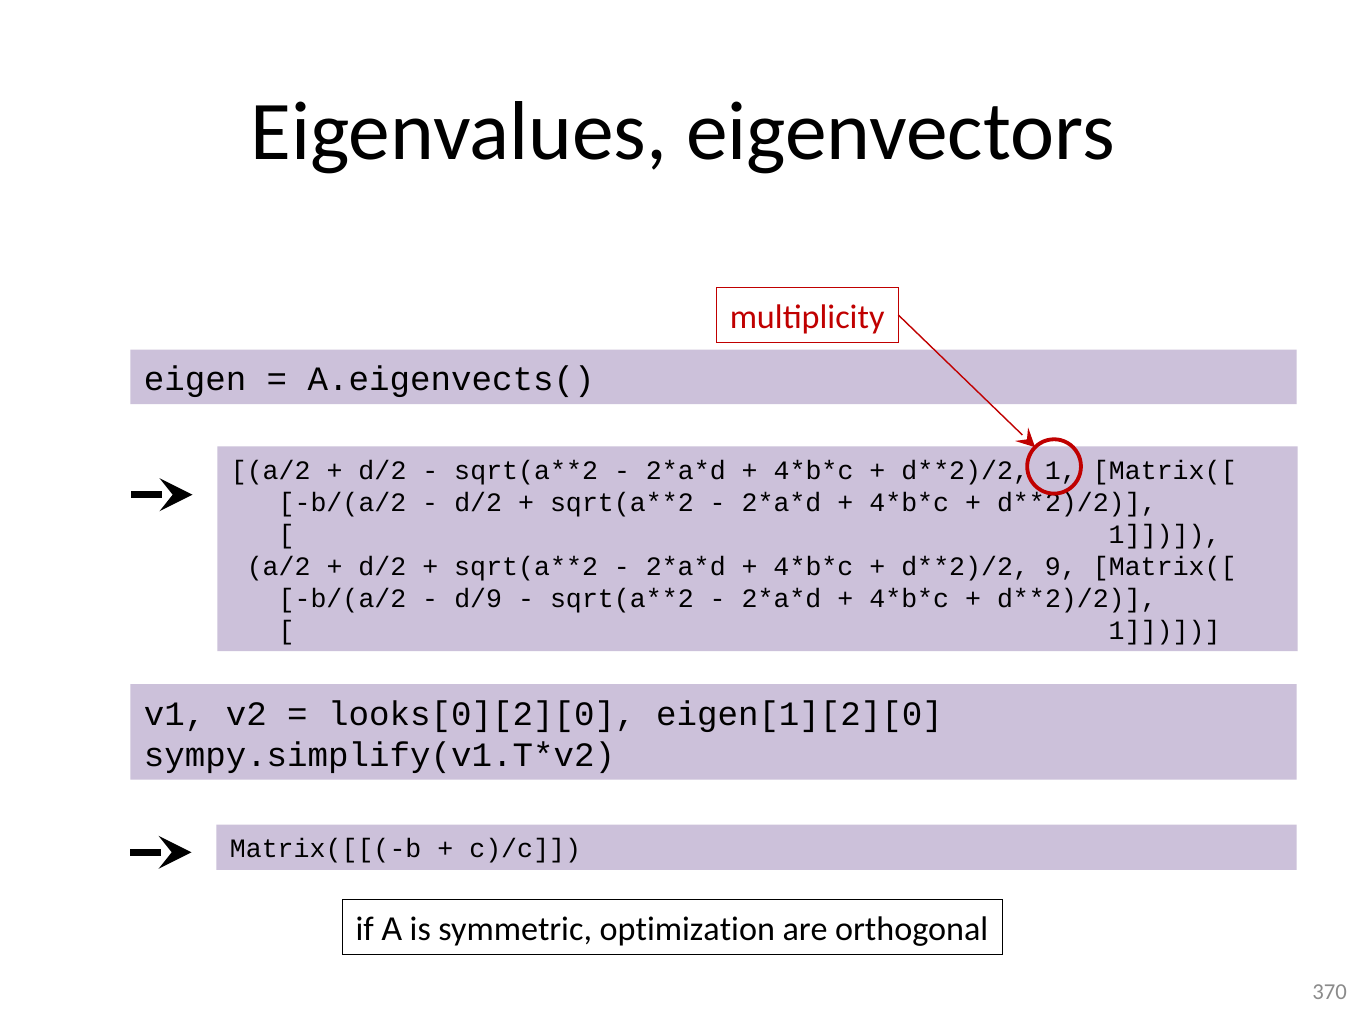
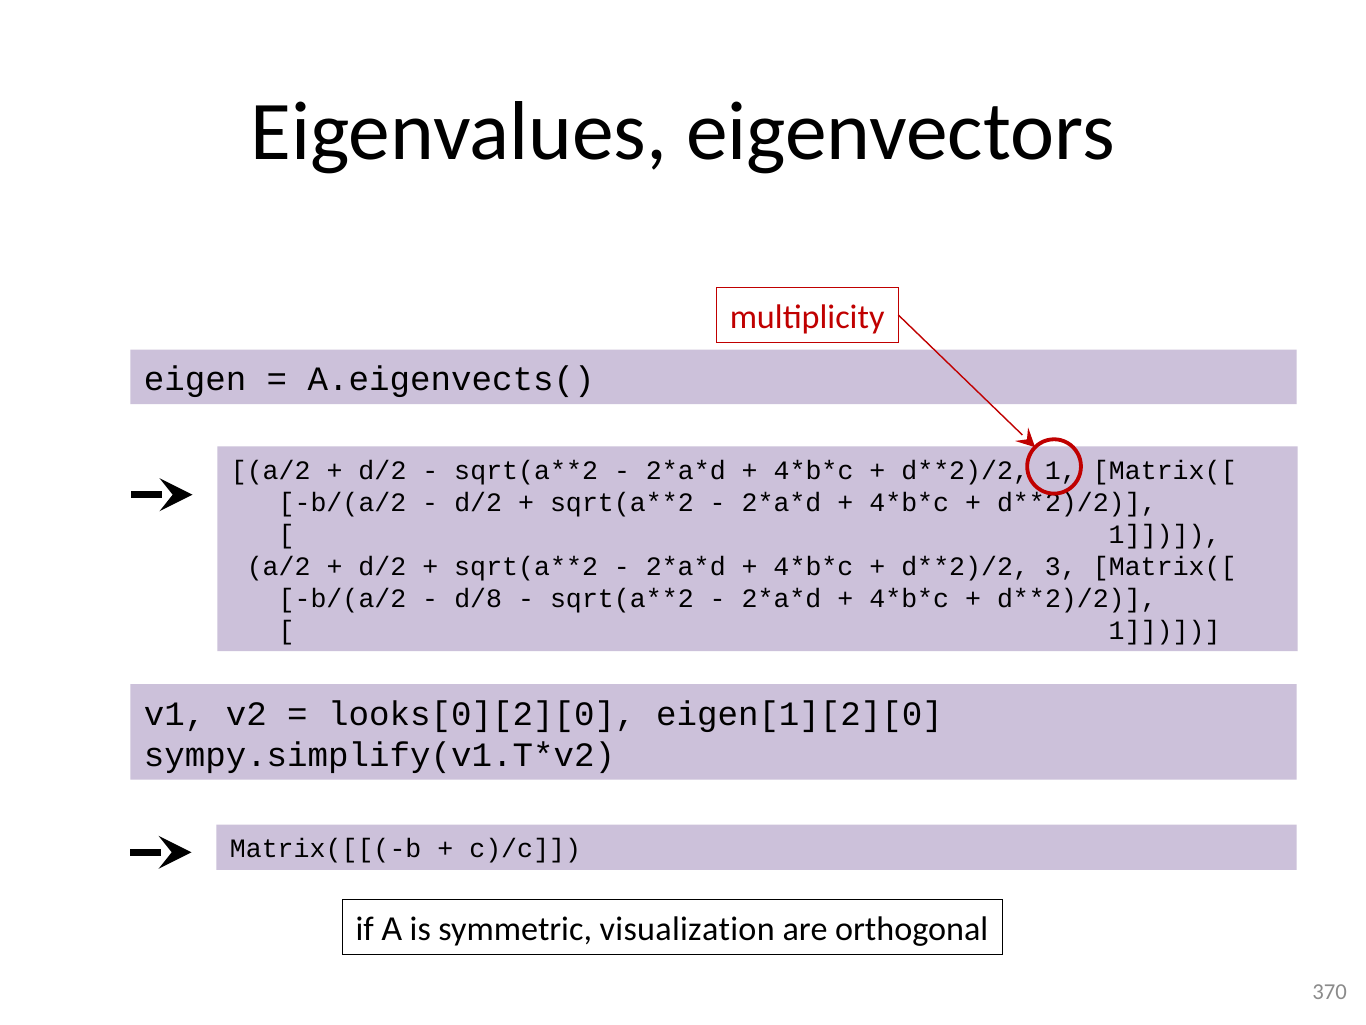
9: 9 -> 3 (1061, 566)
d/9: d/9 -> d/8 (478, 598)
optimization: optimization -> visualization (687, 929)
